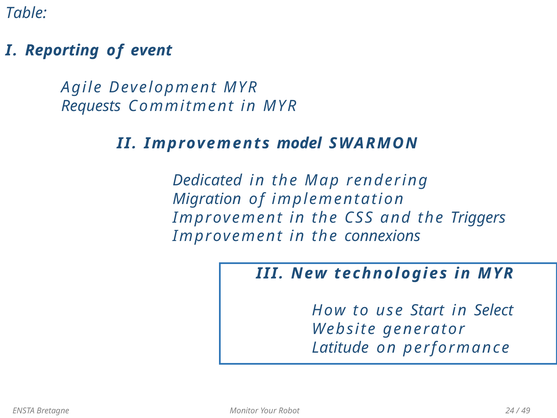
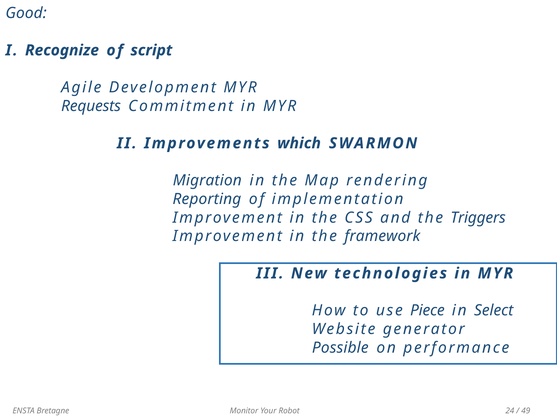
Table: Table -> Good (26, 13)
Reporting: Reporting -> Recognize (62, 50)
event: event -> script (151, 50)
model: model -> which (299, 143)
Dedicated: Dedicated -> Migration (207, 180)
Migration: Migration -> Reporting (207, 199)
connexions: connexions -> framework (382, 236)
Start: Start -> Piece (427, 310)
Latitude: Latitude -> Possible (340, 347)
